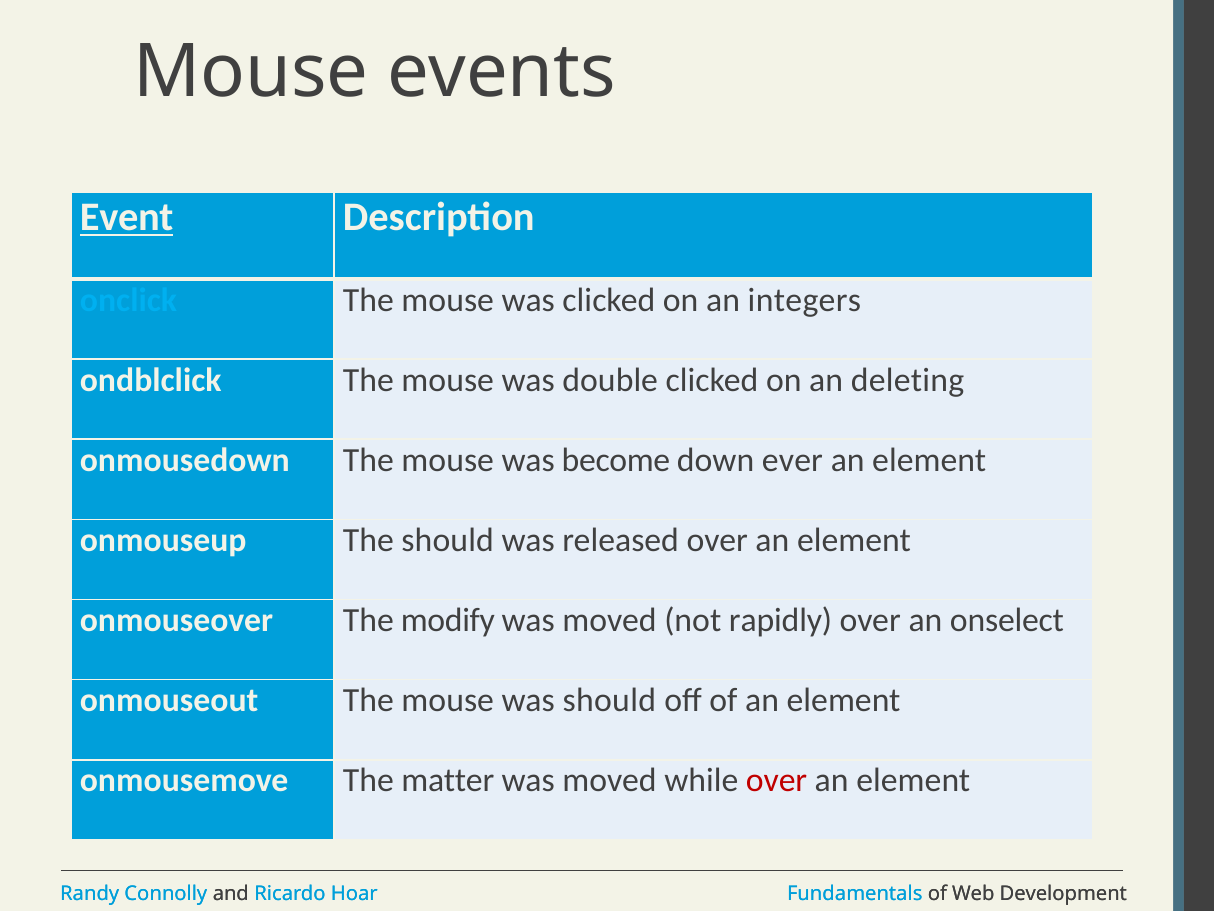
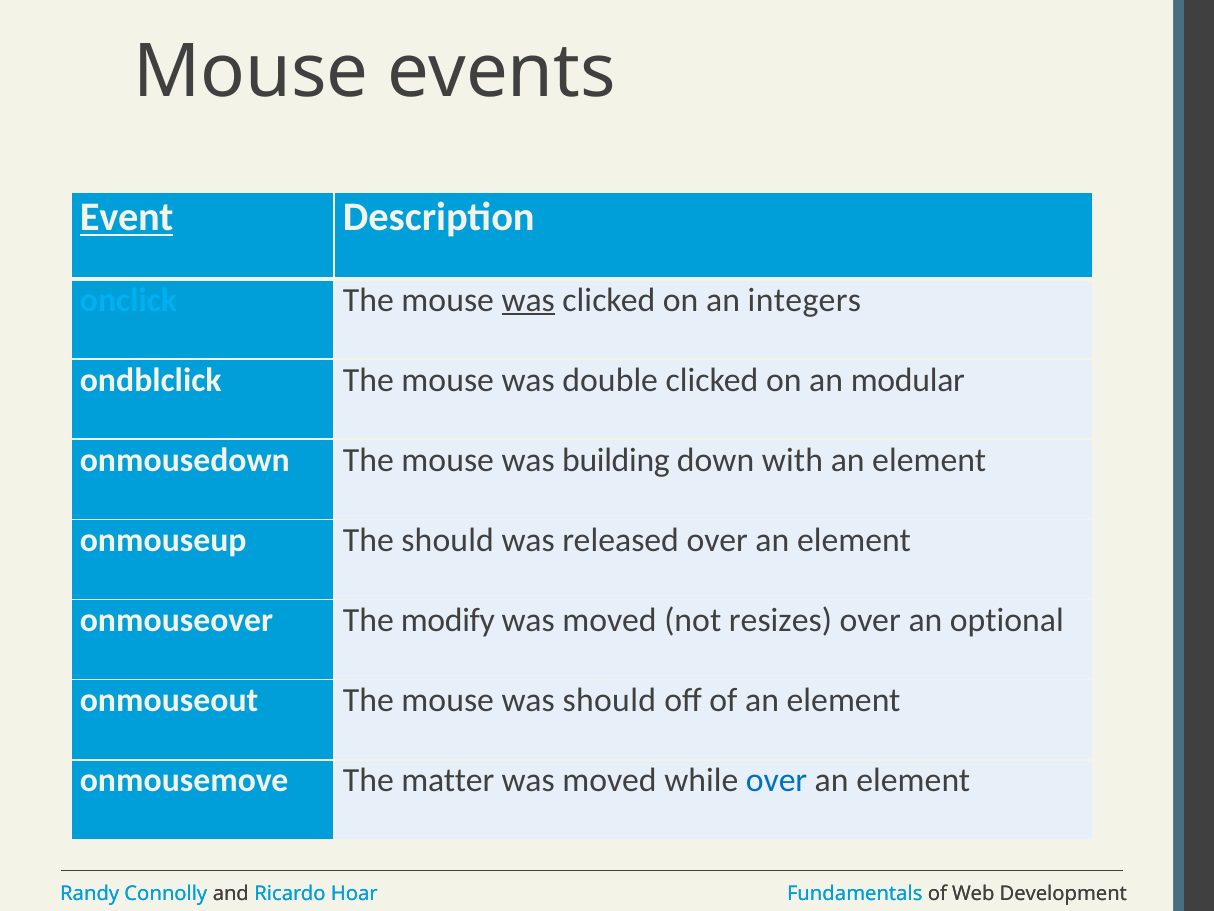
was underline: none -> present (528, 300)
deleting: deleting -> modular (908, 380)
become: become -> building (616, 460)
ever: ever -> with (792, 460)
rapidly: rapidly -> resizes (781, 620)
onselect: onselect -> optional (1007, 620)
over colour: red -> blue (777, 780)
